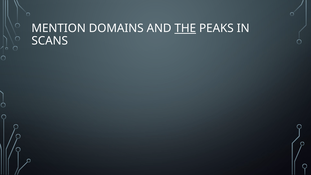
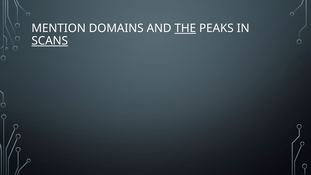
SCANS underline: none -> present (50, 41)
